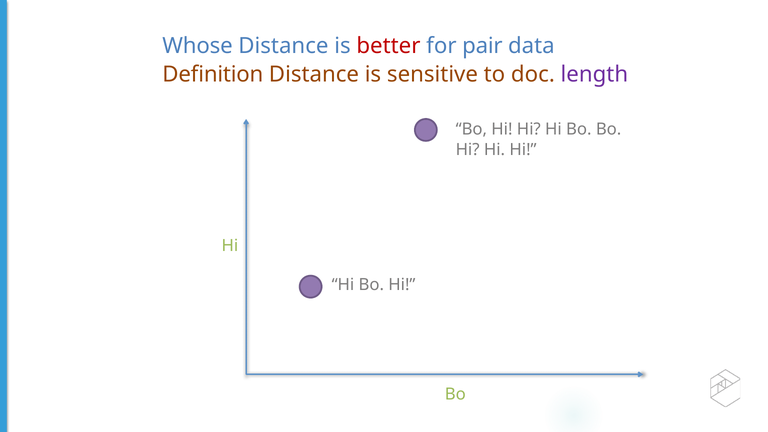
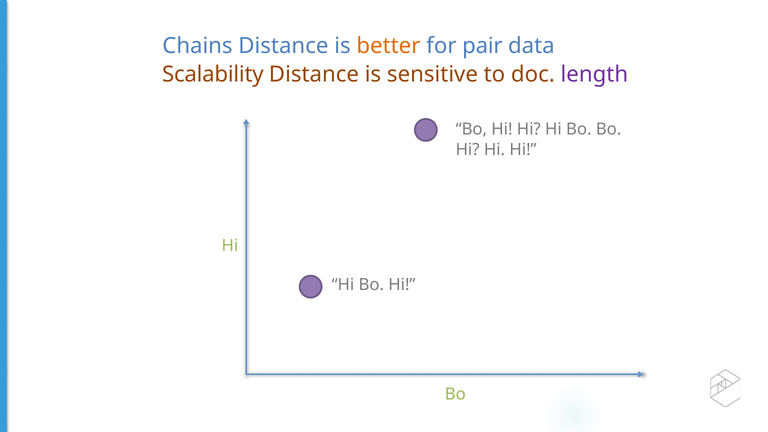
Whose: Whose -> Chains (197, 46)
better colour: red -> orange (388, 46)
Deﬁnition: Deﬁnition -> Scalability (213, 75)
